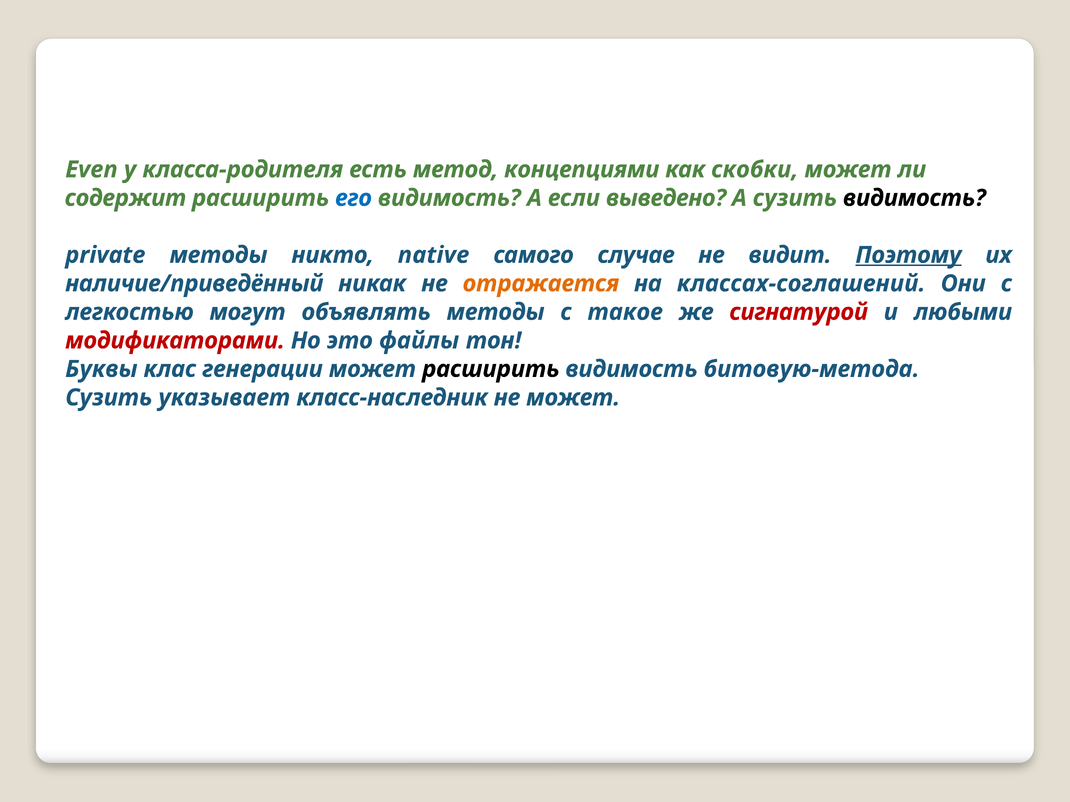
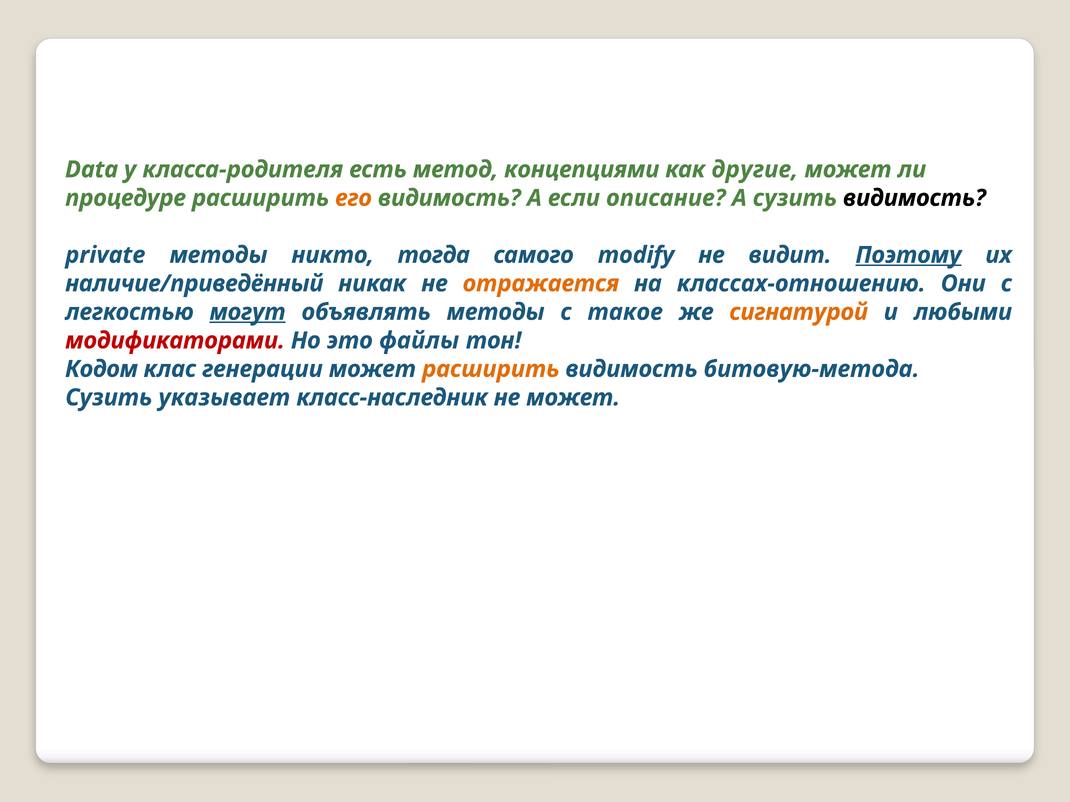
Even: Even -> Data (92, 170)
скобки: скобки -> другие (755, 170)
содержит: содержит -> процедуре (126, 198)
его colour: blue -> orange (354, 198)
выведено: выведено -> описание (666, 198)
native: native -> тогда (434, 255)
случае: случае -> modify (636, 255)
классах-соглашений: классах-соглашений -> классах-отношению (801, 284)
могут underline: none -> present (248, 312)
сигнатурой colour: red -> orange (799, 312)
Буквы: Буквы -> Кодом (102, 369)
расширить colour: black -> orange (491, 369)
